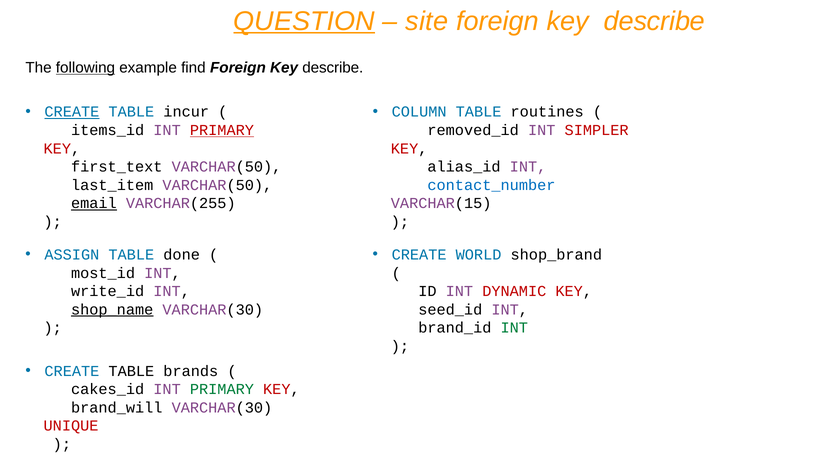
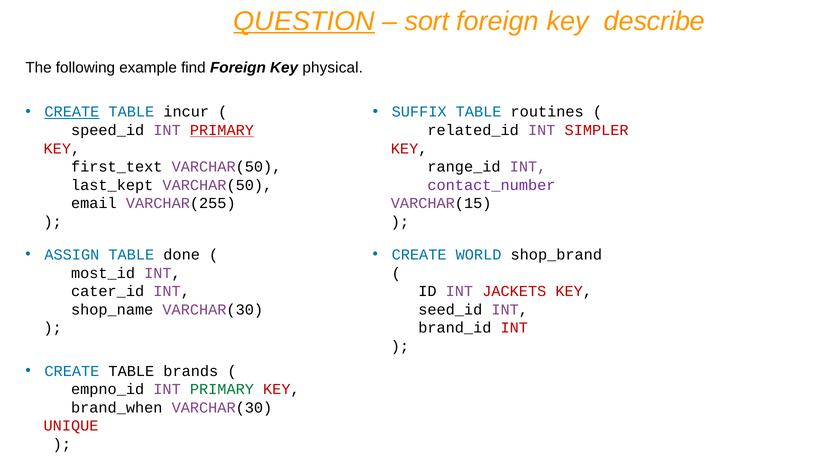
site: site -> sort (427, 21)
following underline: present -> none (85, 68)
find Foreign Key describe: describe -> physical (333, 68)
COLUMN: COLUMN -> SUFFIX (419, 112)
items_id: items_id -> speed_id (108, 130)
removed_id: removed_id -> related_id (473, 130)
alias_id: alias_id -> range_id (464, 167)
last_item: last_item -> last_kept (112, 185)
contact_number colour: blue -> purple (491, 185)
email underline: present -> none (94, 203)
write_id: write_id -> cater_id (108, 292)
DYNAMIC: DYNAMIC -> JACKETS (514, 292)
shop_name underline: present -> none (112, 310)
INT colour: green -> red (514, 328)
cakes_id: cakes_id -> empno_id (108, 390)
brand_will: brand_will -> brand_when (117, 408)
